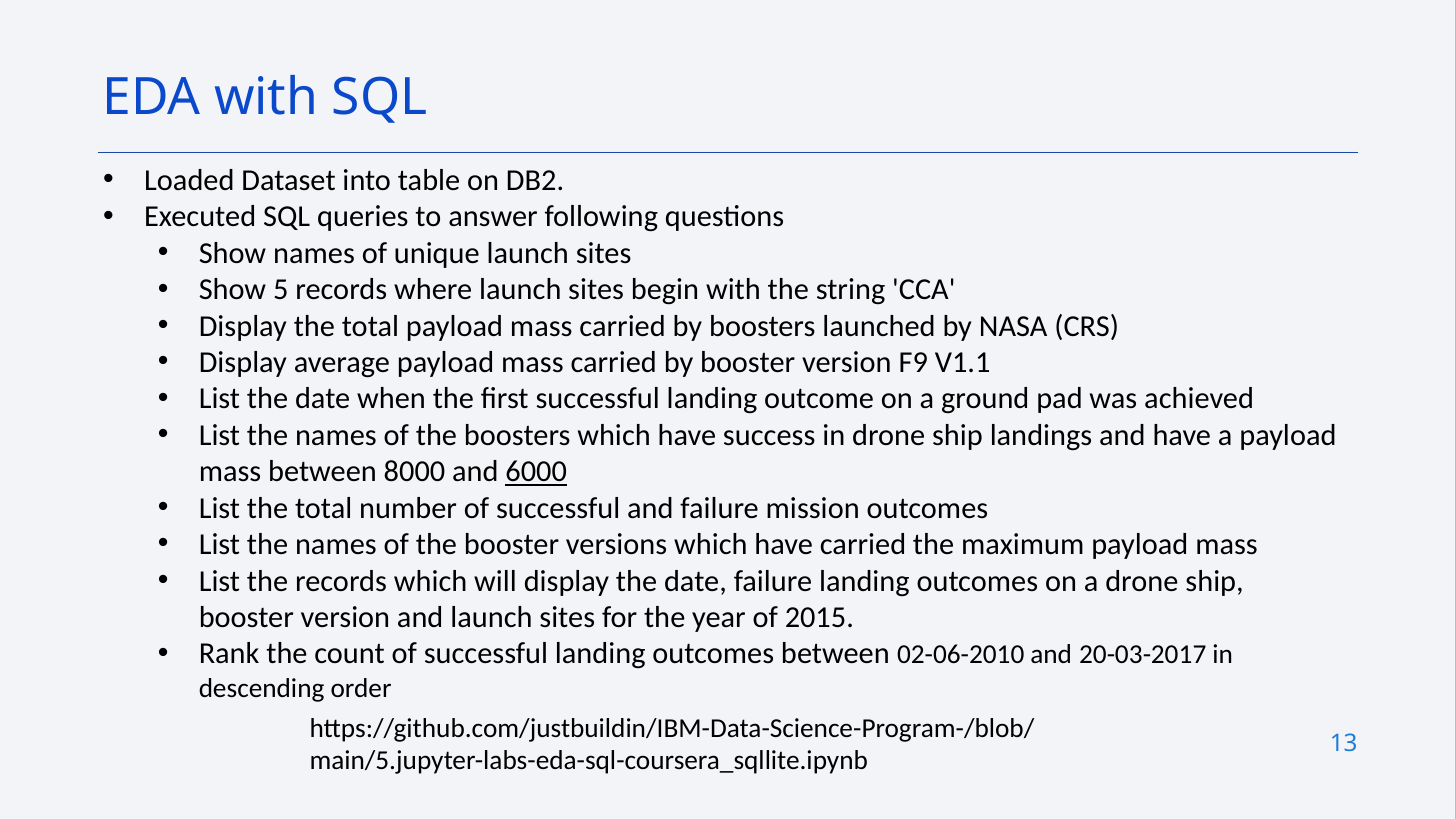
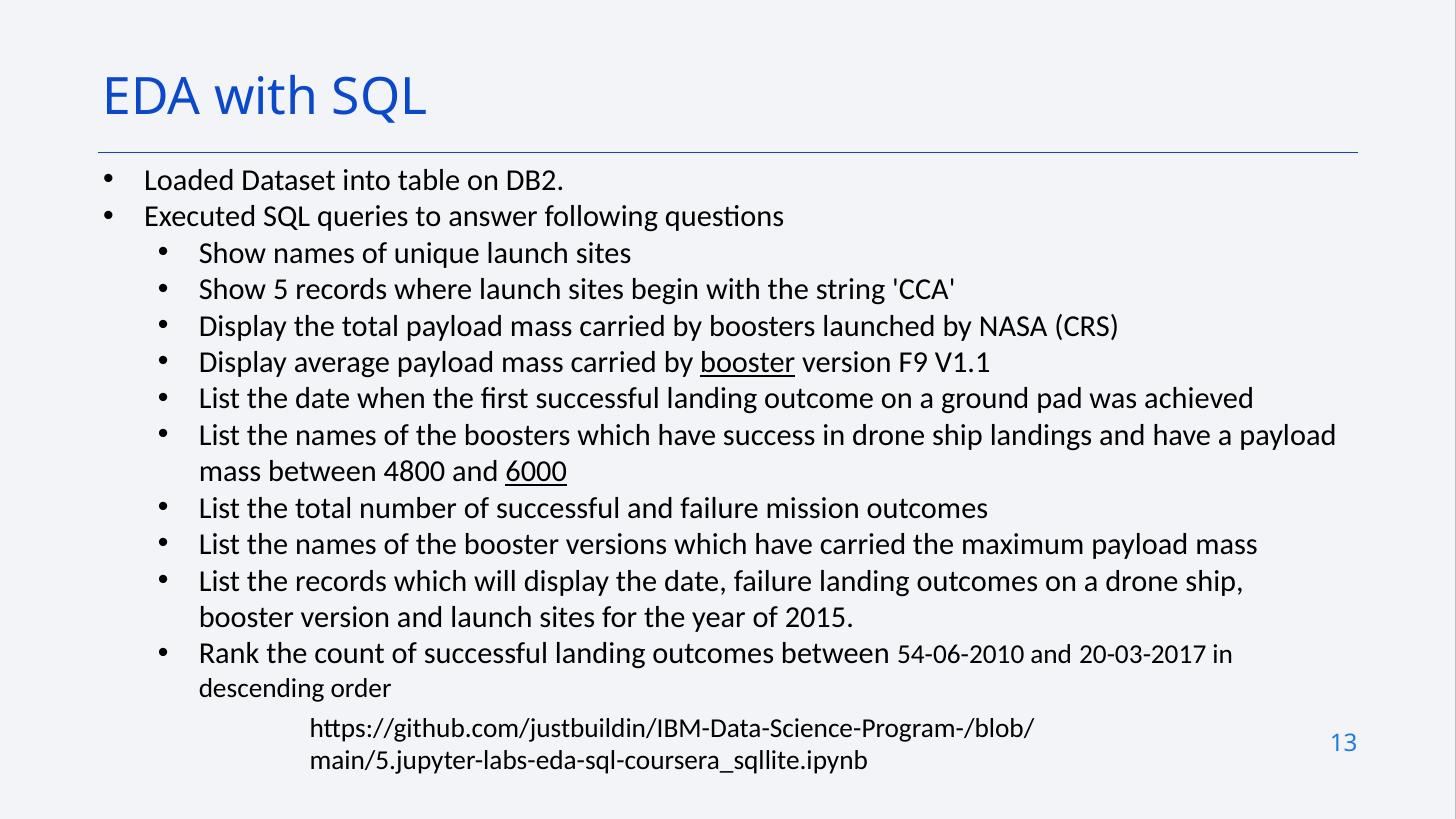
booster underline: none -> present (748, 363)
8000: 8000 -> 4800 (415, 472)
02-06-2010: 02-06-2010 -> 54-06-2010 (961, 655)
